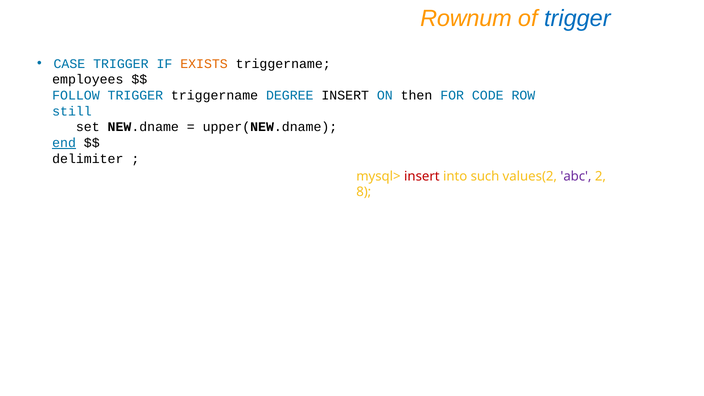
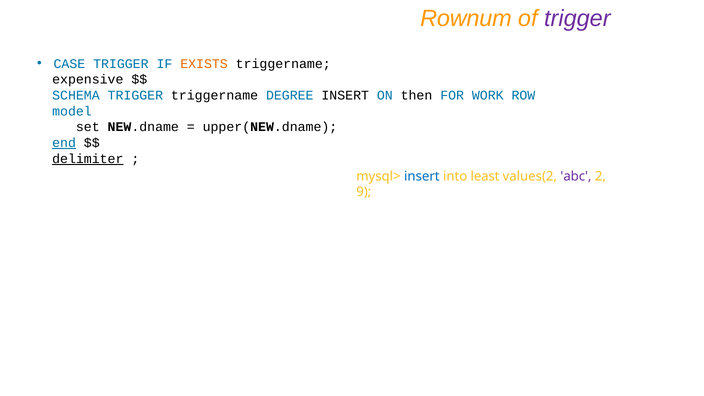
trigger colour: blue -> purple (577, 18)
employees: employees -> expensive (88, 80)
FOLLOW: FOLLOW -> SCHEMA (76, 95)
CODE: CODE -> WORK (488, 95)
still: still -> model (72, 111)
delimiter underline: none -> present (88, 159)
insert colour: red -> blue (422, 176)
such: such -> least (485, 176)
8: 8 -> 9 (364, 192)
